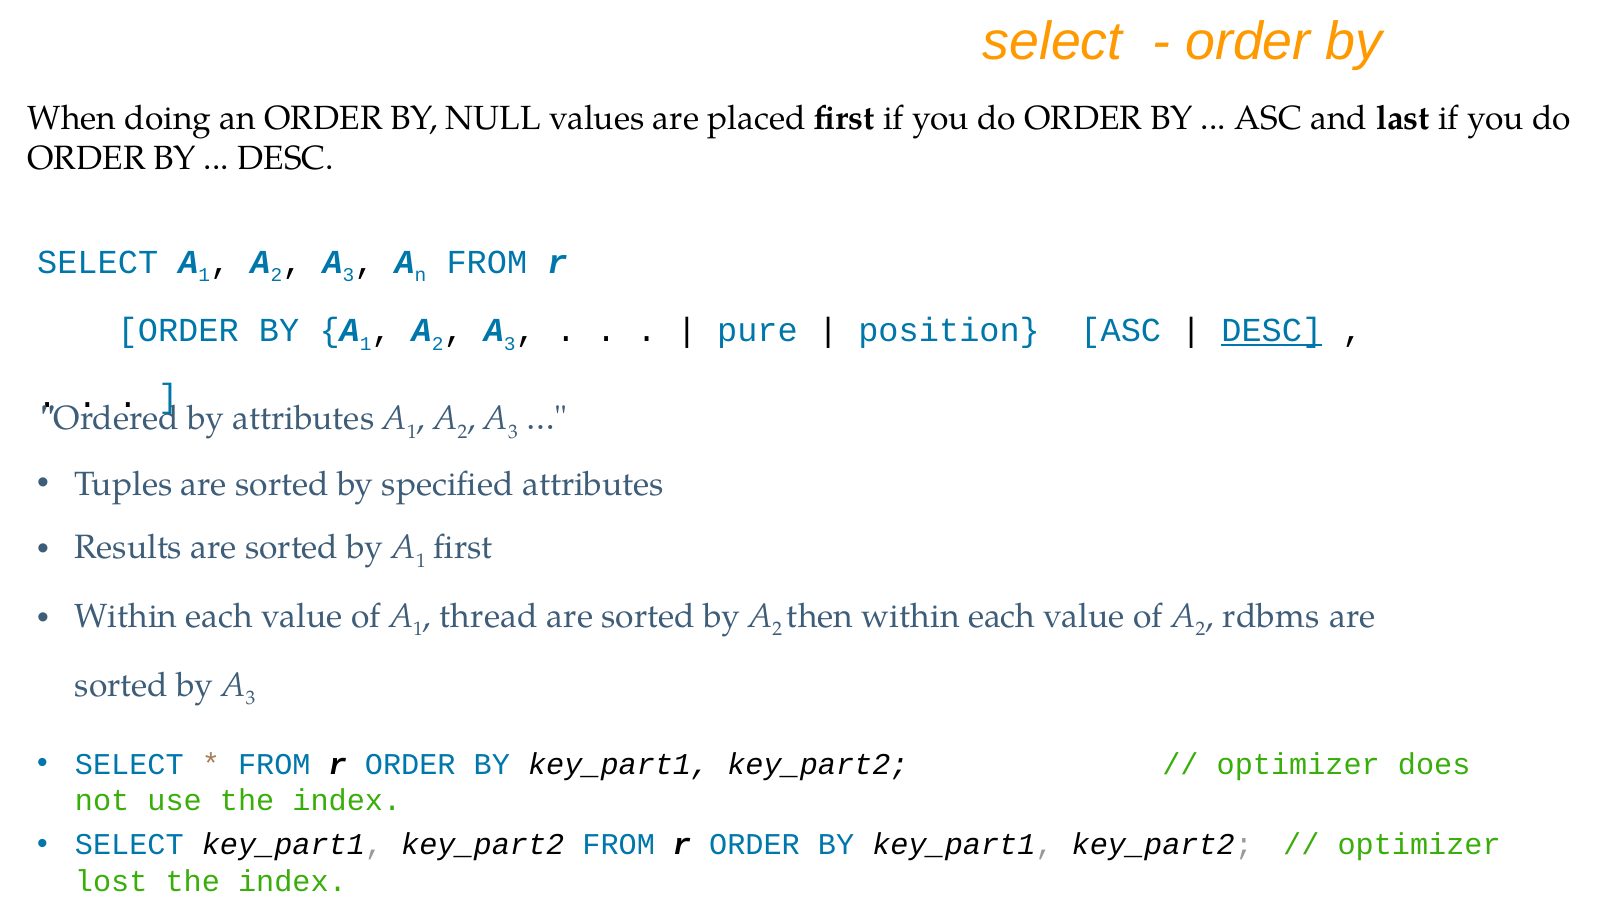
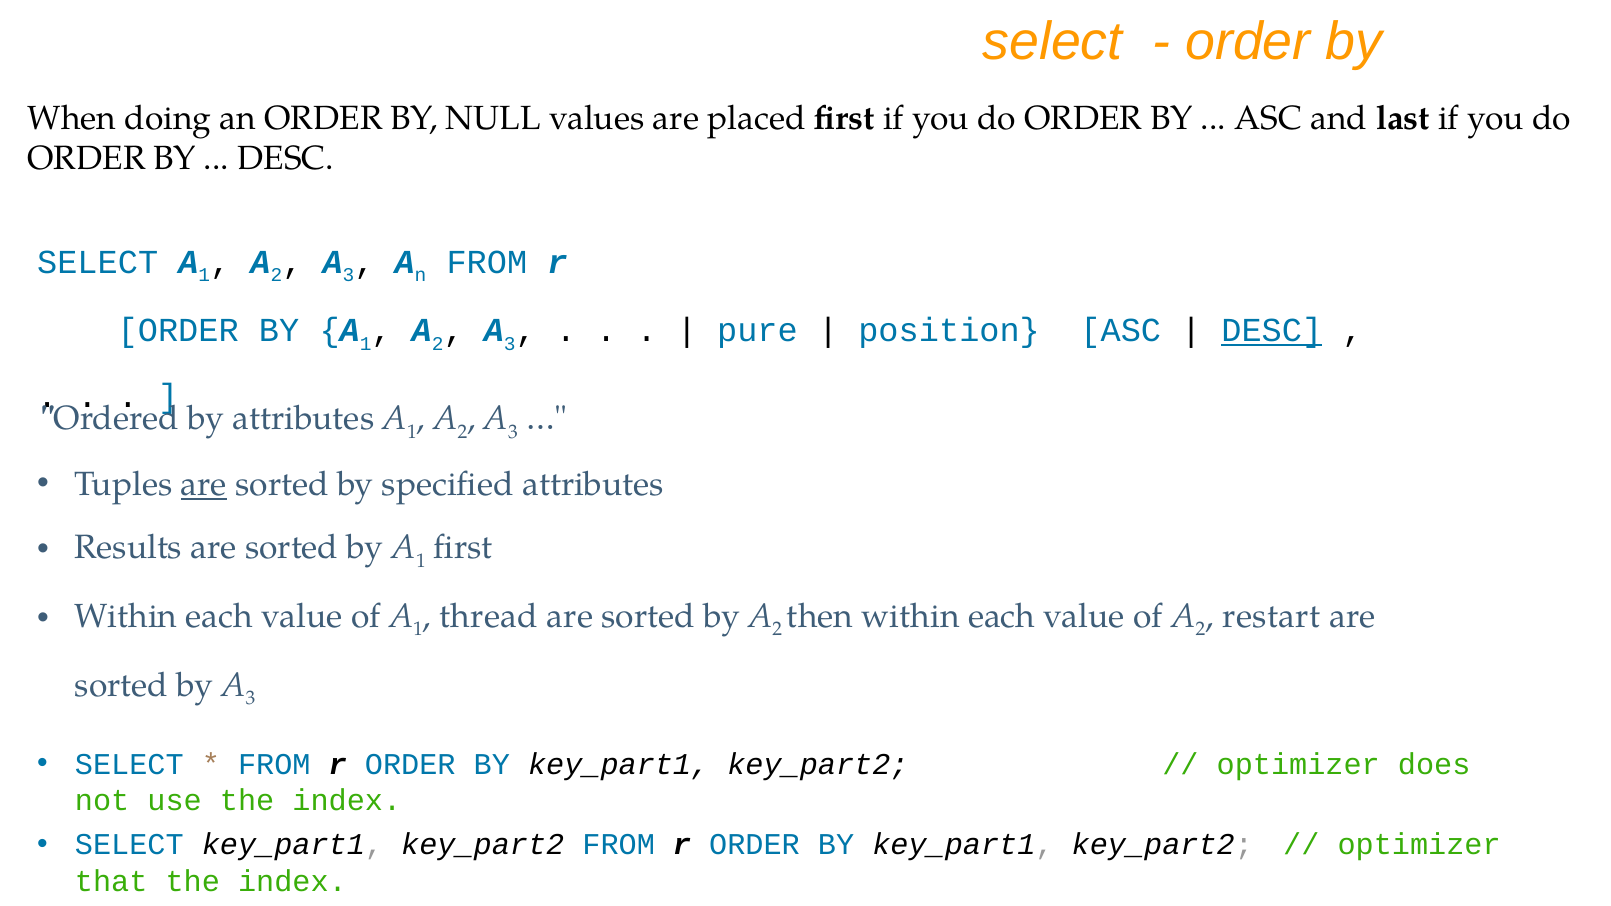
are underline: none -> present (204, 485)
rdbms: rdbms -> restart (1271, 617)
lost: lost -> that (111, 881)
